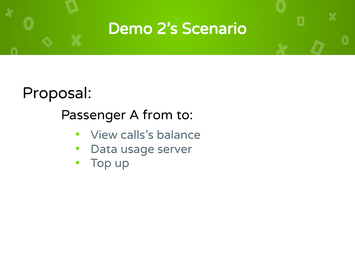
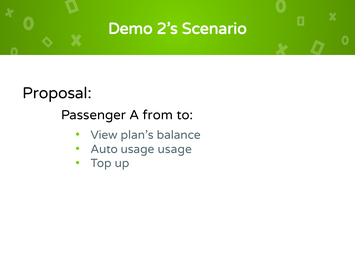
calls’s: calls’s -> plan’s (137, 135)
Data: Data -> Auto (104, 149)
usage server: server -> usage (175, 149)
